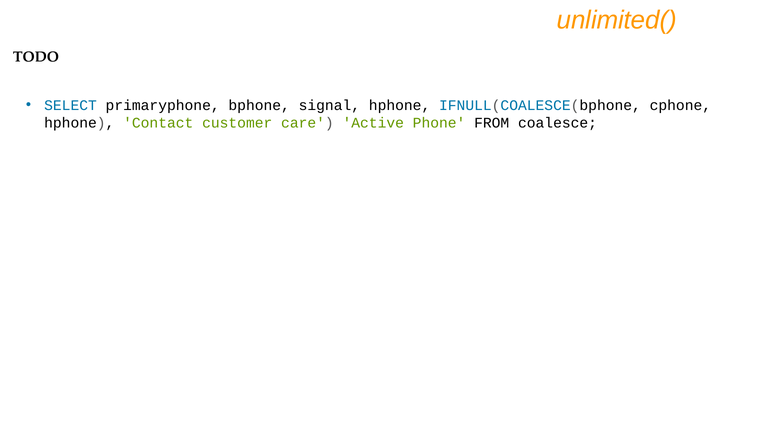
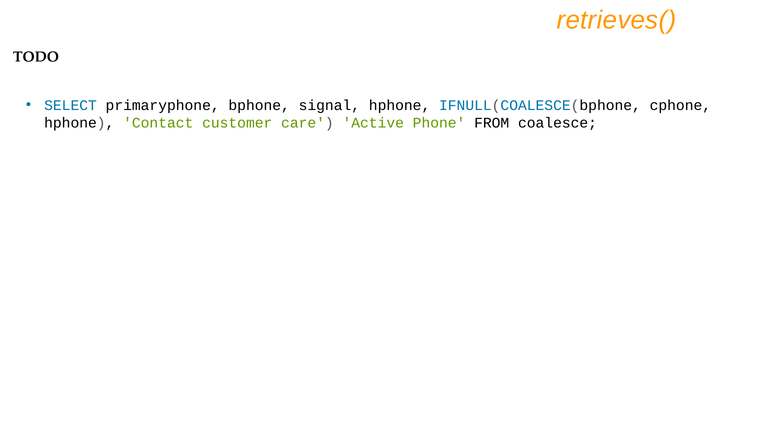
unlimited(: unlimited( -> retrieves( (617, 20)
